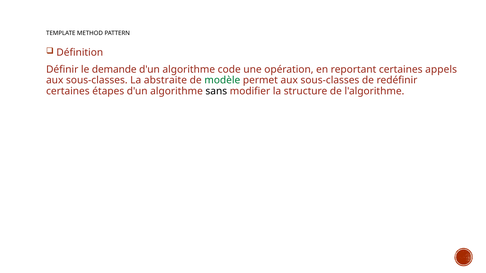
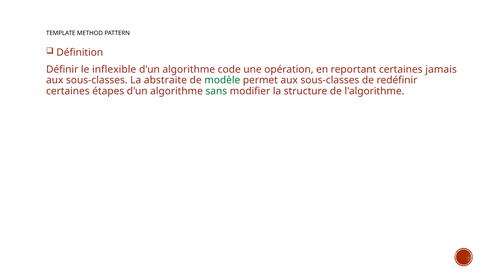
demande: demande -> inflexible (114, 69)
appels: appels -> jamais (441, 69)
sans colour: black -> green (216, 91)
